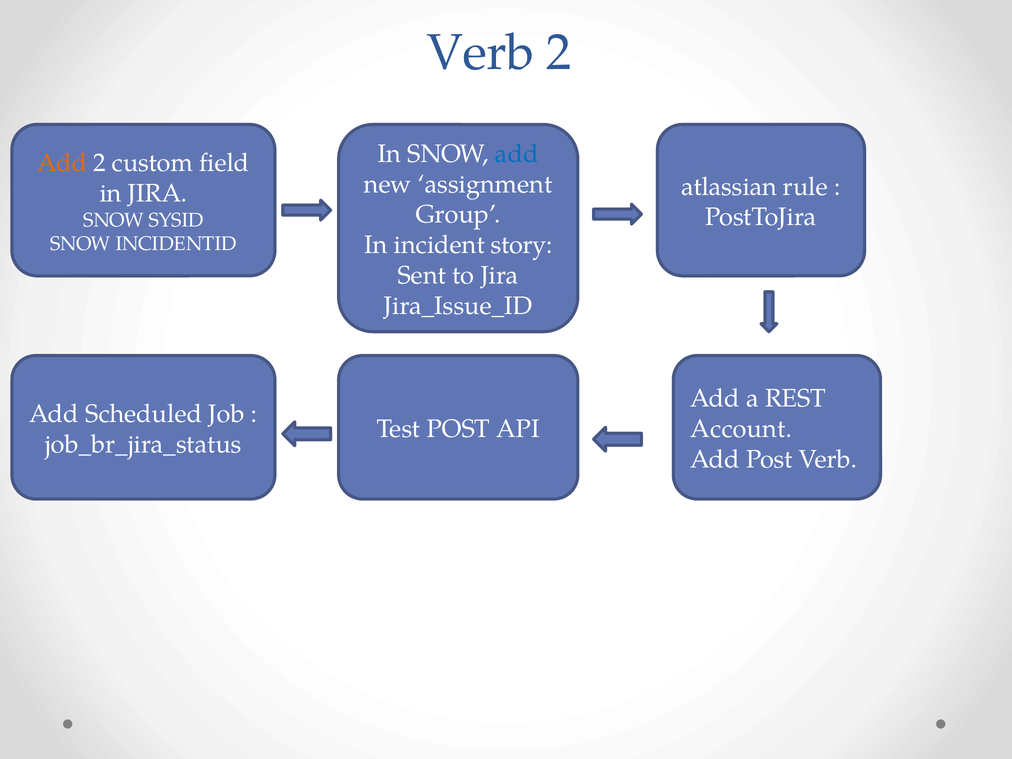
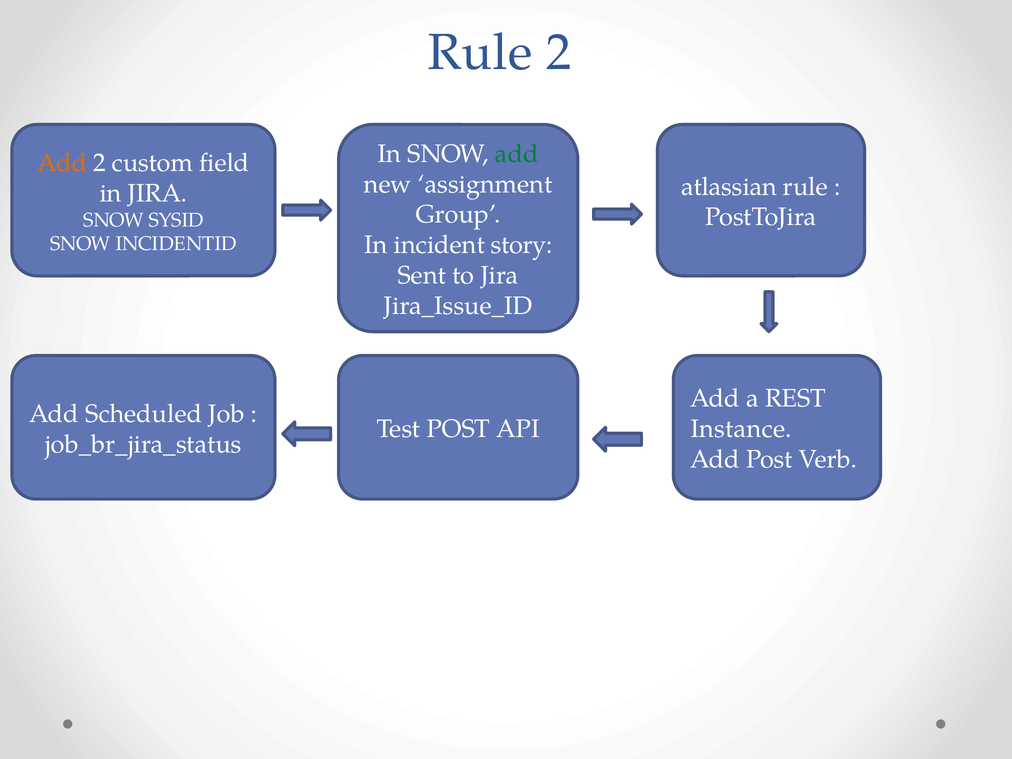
Verb: Verb -> Rule (480, 53)
add colour: blue -> green (517, 154)
Account: Account -> Instance (741, 429)
